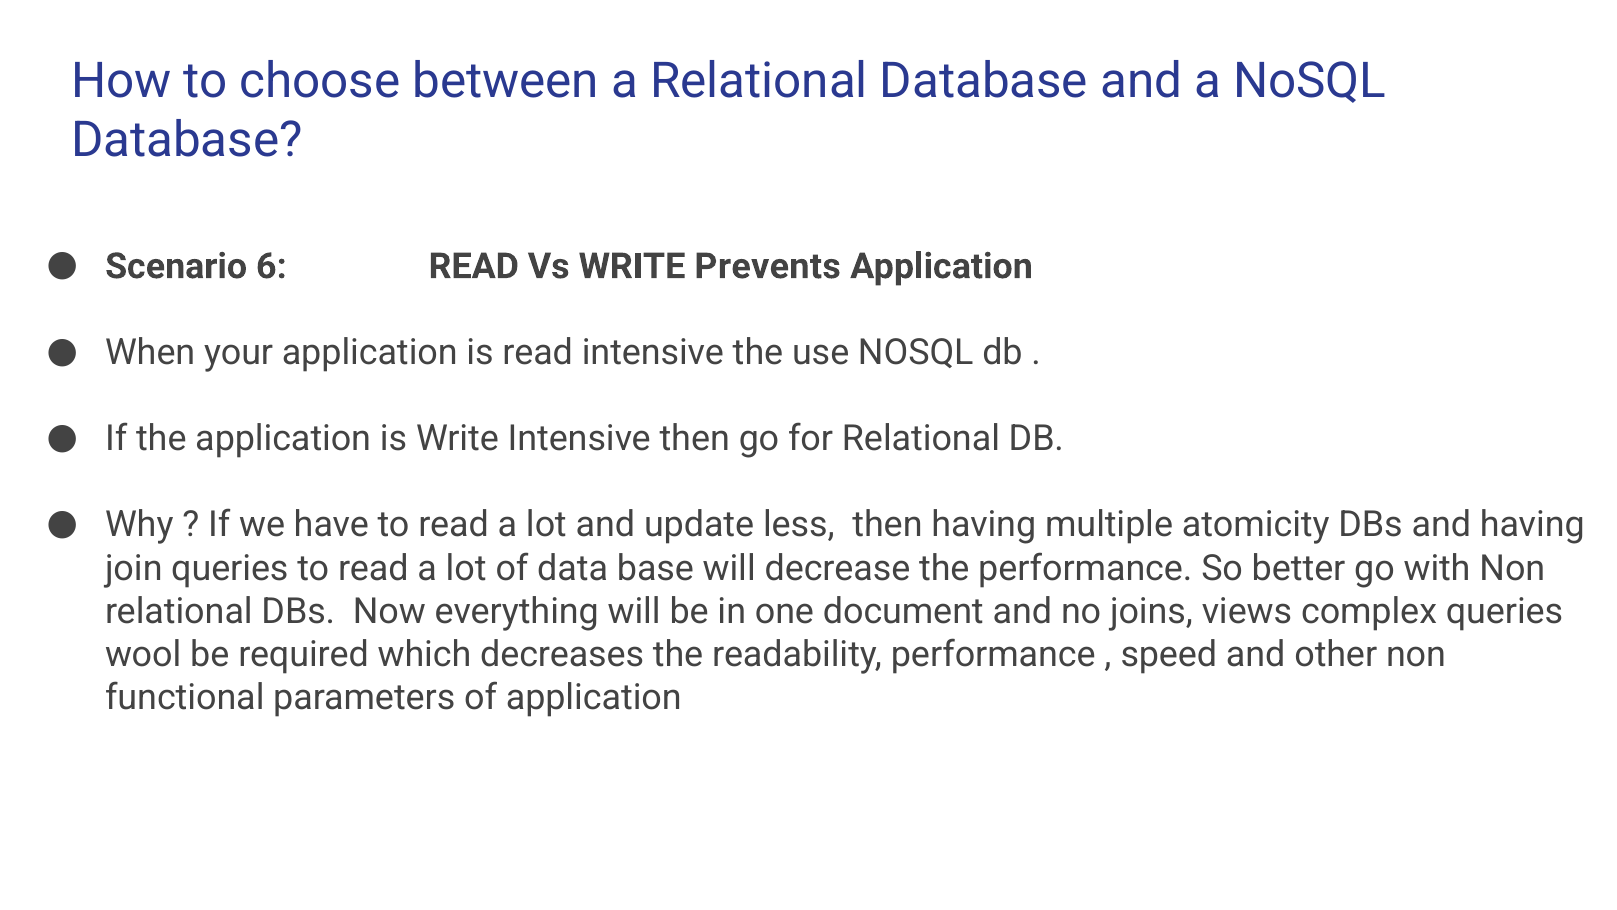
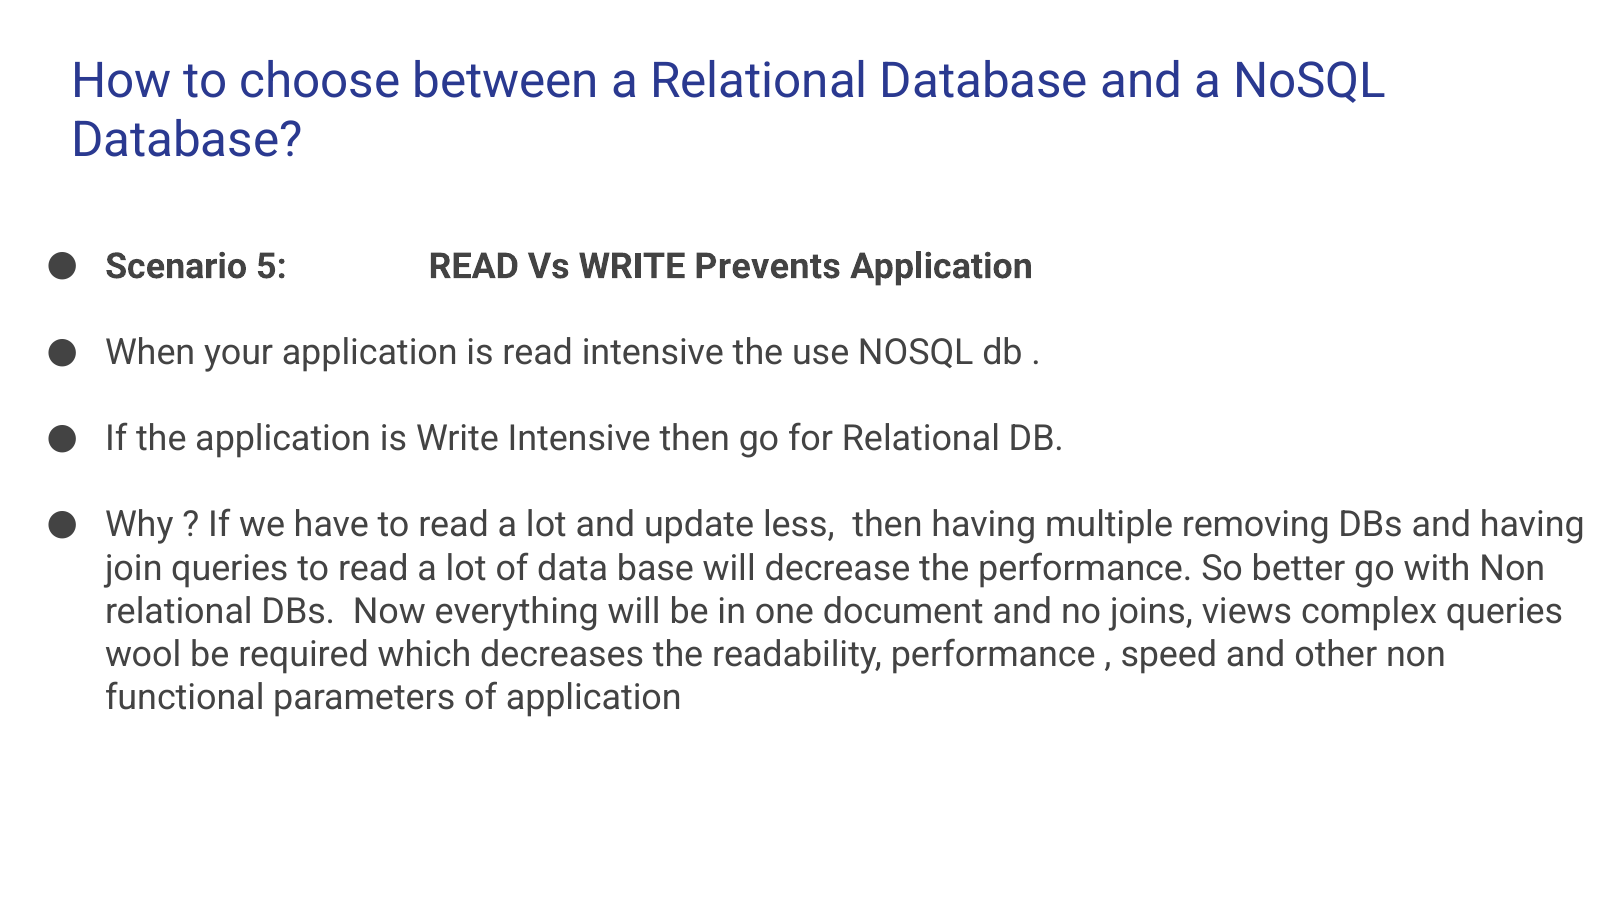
6: 6 -> 5 (271, 266)
atomicity: atomicity -> removing (1256, 525)
